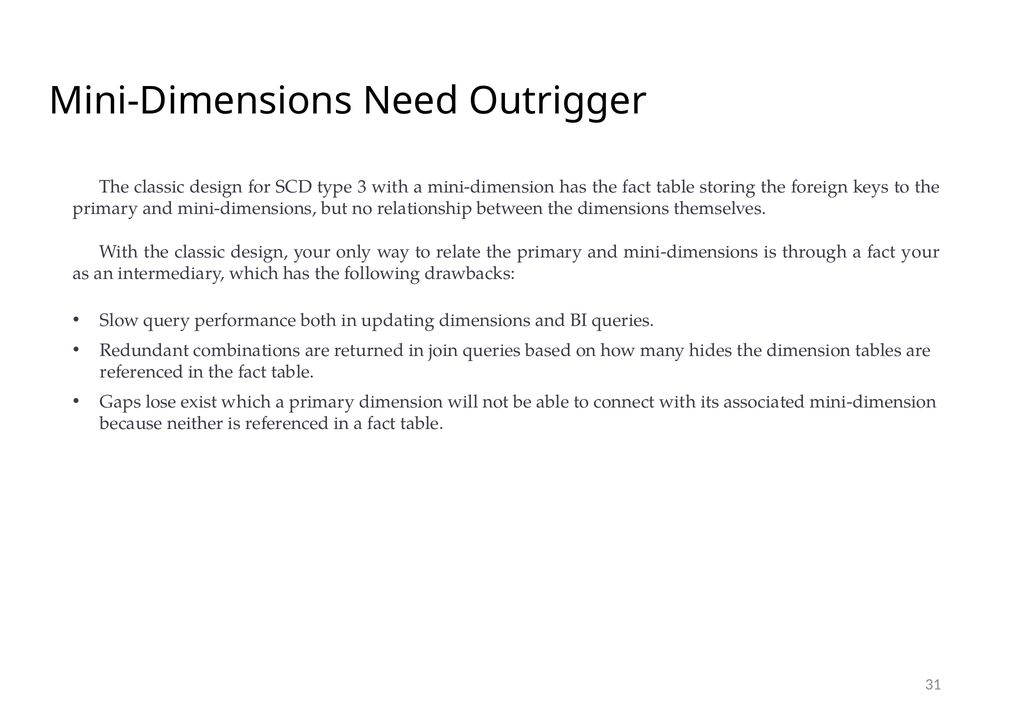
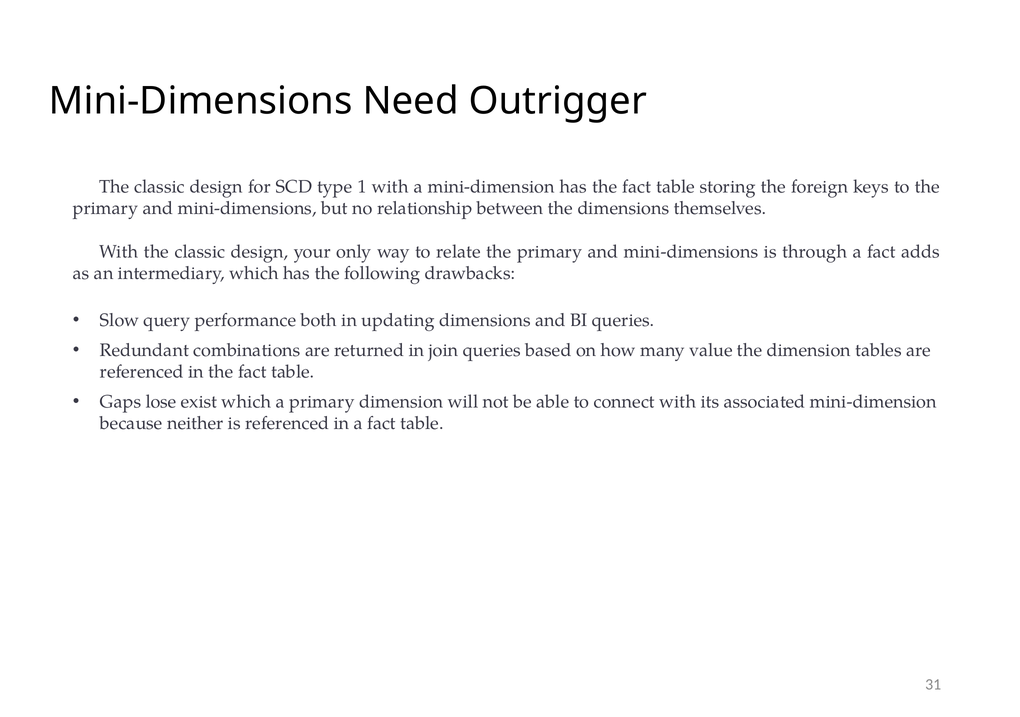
3: 3 -> 1 (362, 187)
fact your: your -> adds (921, 251)
hides: hides -> value (711, 350)
